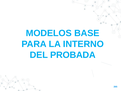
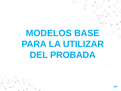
INTERNO: INTERNO -> UTILIZAR (83, 44)
